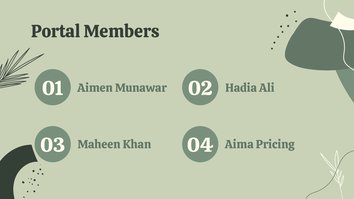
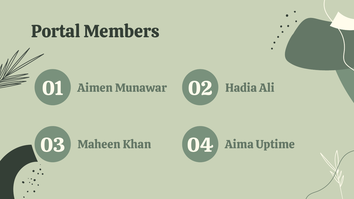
Pricing: Pricing -> Uptime (275, 145)
